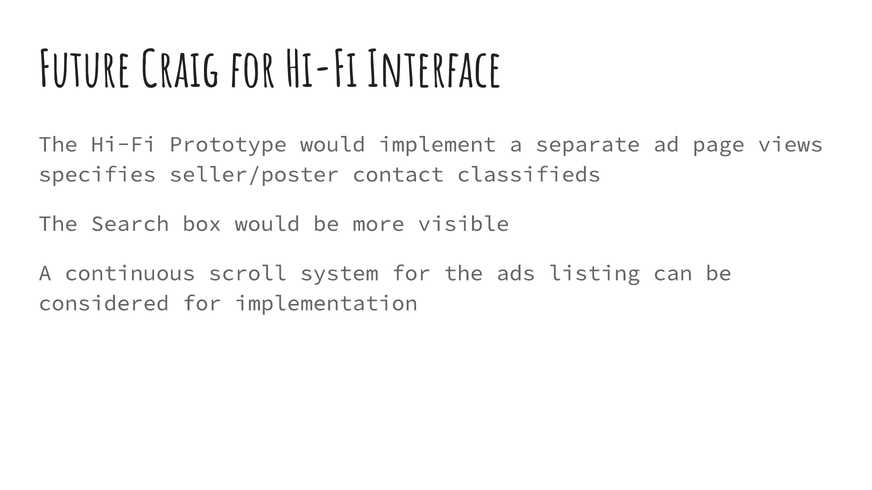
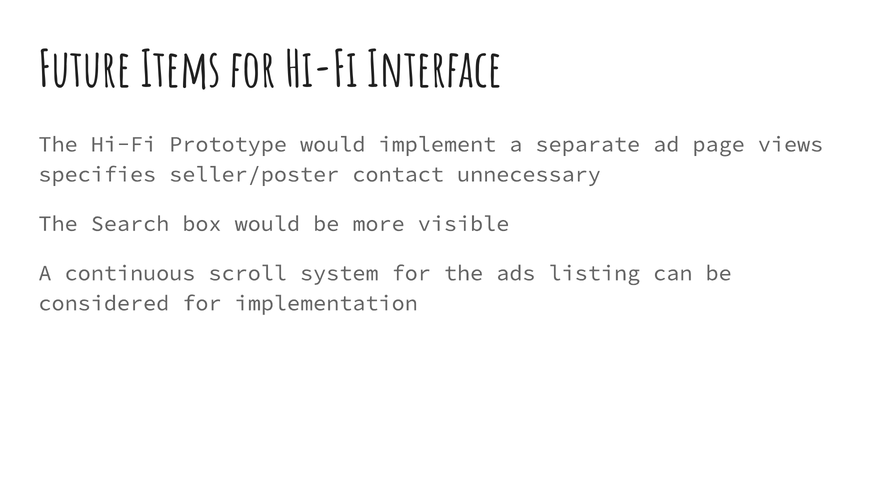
Craig: Craig -> Items (181, 71)
classifieds: classifieds -> unnecessary (529, 174)
